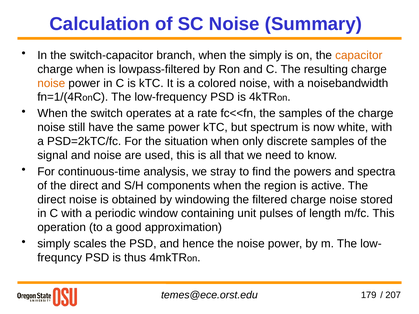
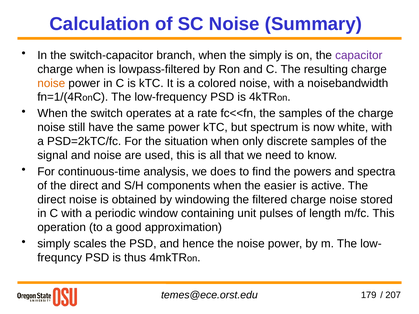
capacitor colour: orange -> purple (359, 55)
stray: stray -> does (223, 172)
region: region -> easier (280, 186)
